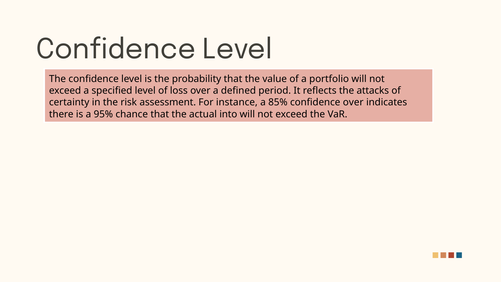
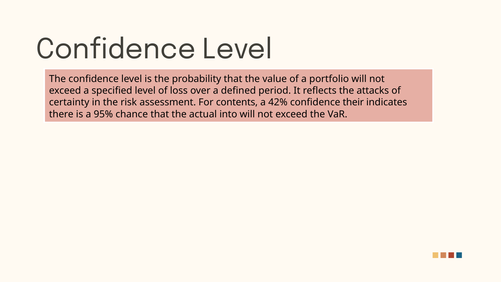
instance: instance -> contents (237, 102)
85%: 85% -> 42% (278, 102)
confidence over: over -> their (353, 102)
